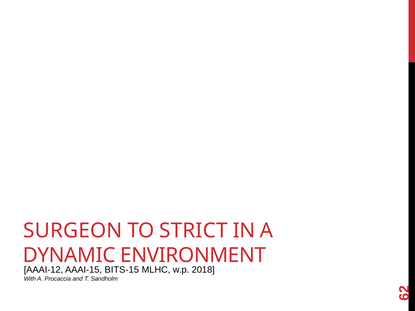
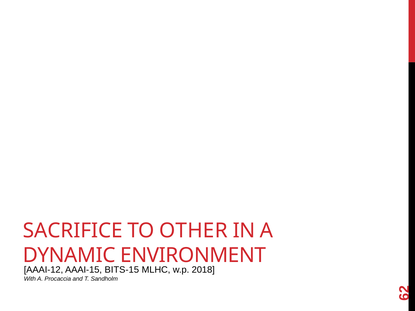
SURGEON: SURGEON -> SACRIFICE (73, 231)
STRICT: STRICT -> OTHER (193, 231)
